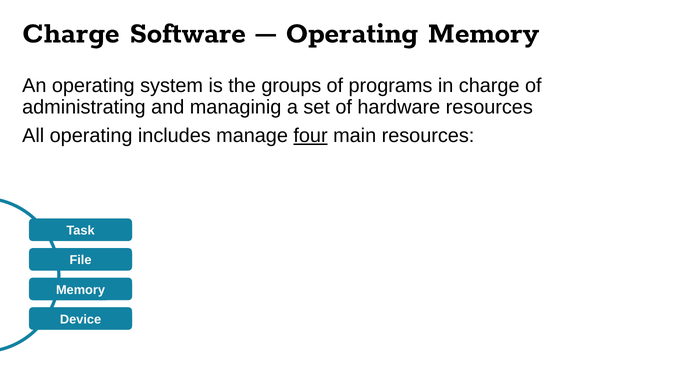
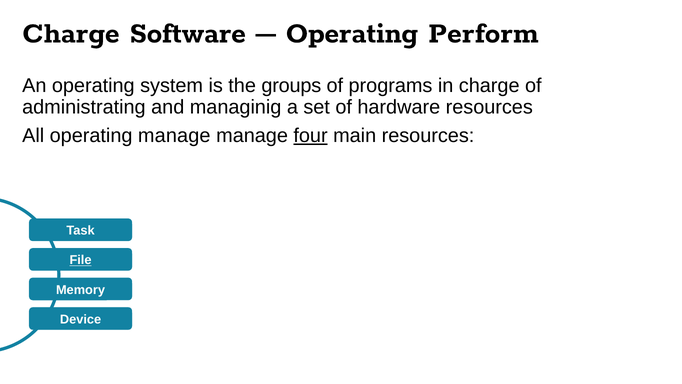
Operating Memory: Memory -> Perform (483, 32)
operating includes: includes -> manage (174, 136)
File underline: none -> present (81, 260)
